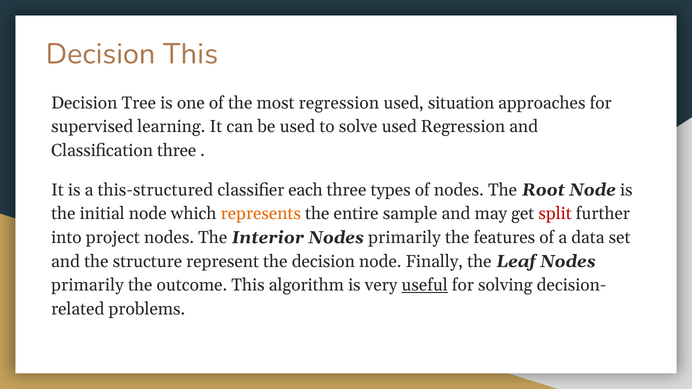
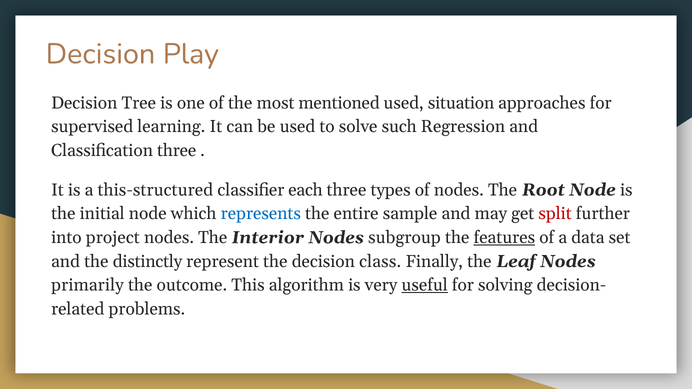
Decision This: This -> Play (191, 54)
most regression: regression -> mentioned (339, 103)
solve used: used -> such (399, 127)
represents colour: orange -> blue (261, 214)
Interior Nodes primarily: primarily -> subgroup (405, 238)
features underline: none -> present (504, 238)
structure: structure -> distinctly (147, 262)
decision node: node -> class (380, 262)
